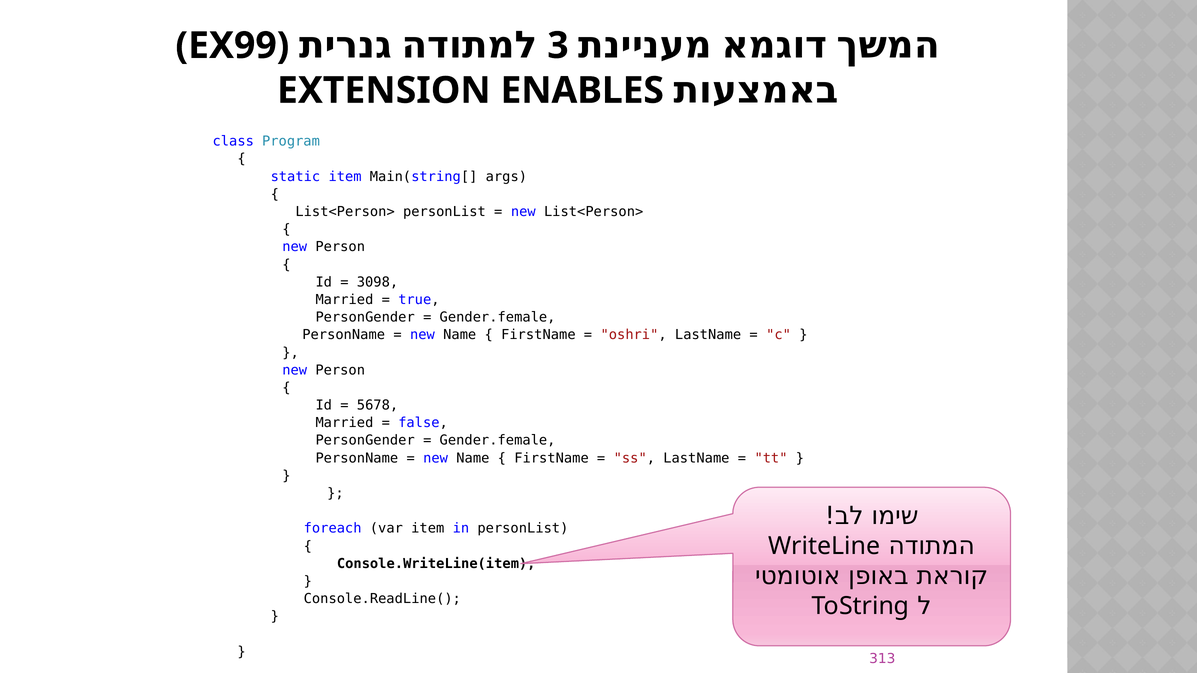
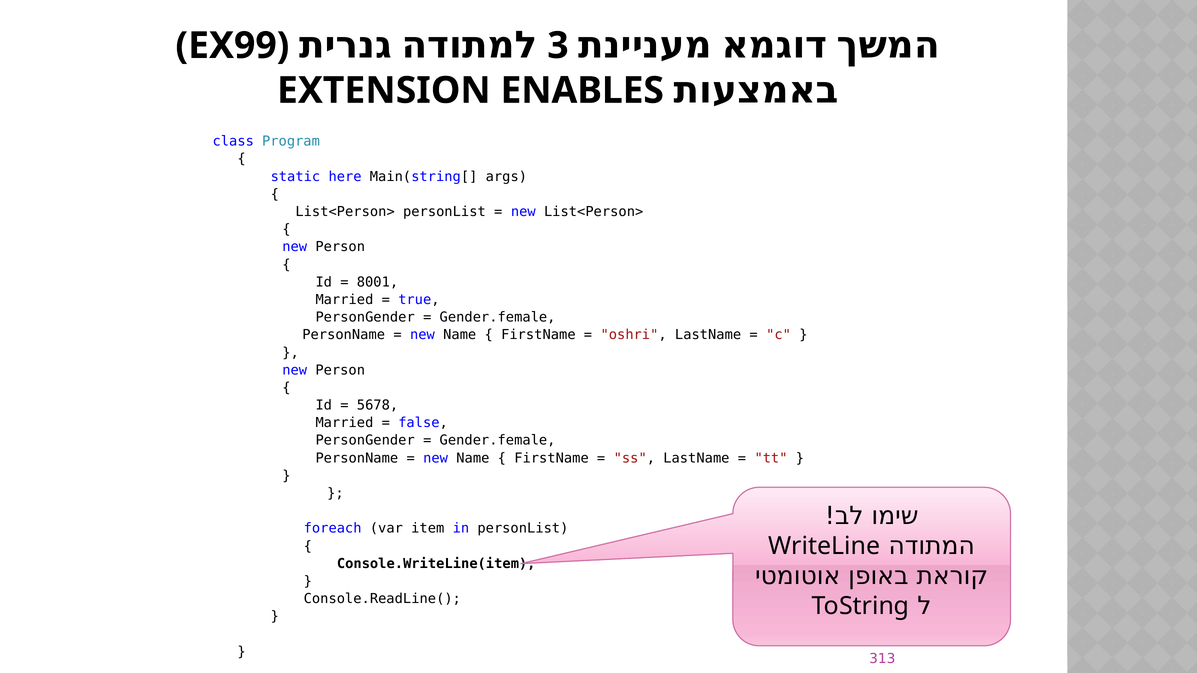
static item: item -> here (345, 177)
3098: 3098 -> 8001 (377, 282)
